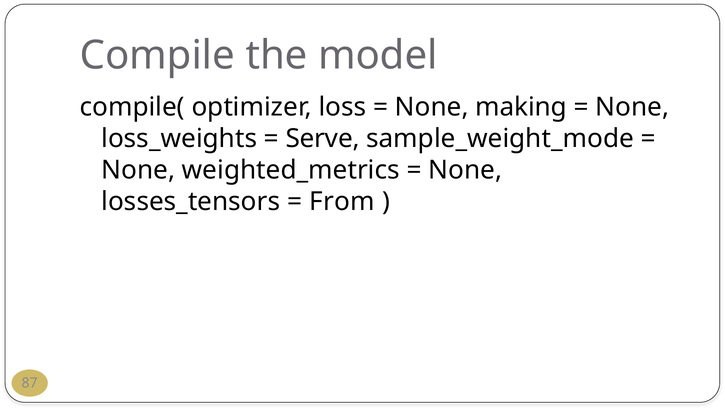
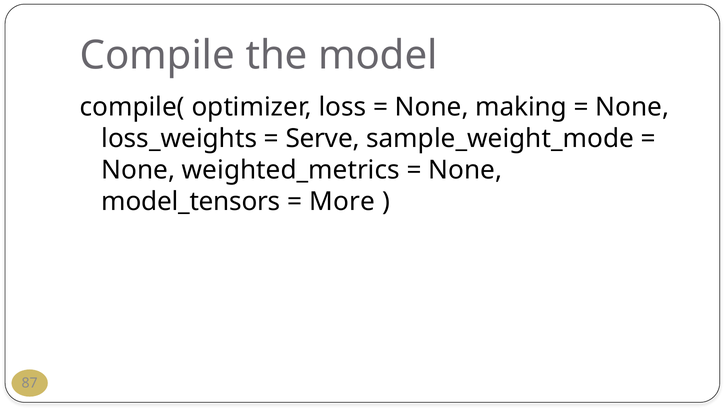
losses_tensors: losses_tensors -> model_tensors (191, 201)
From: From -> More (342, 201)
